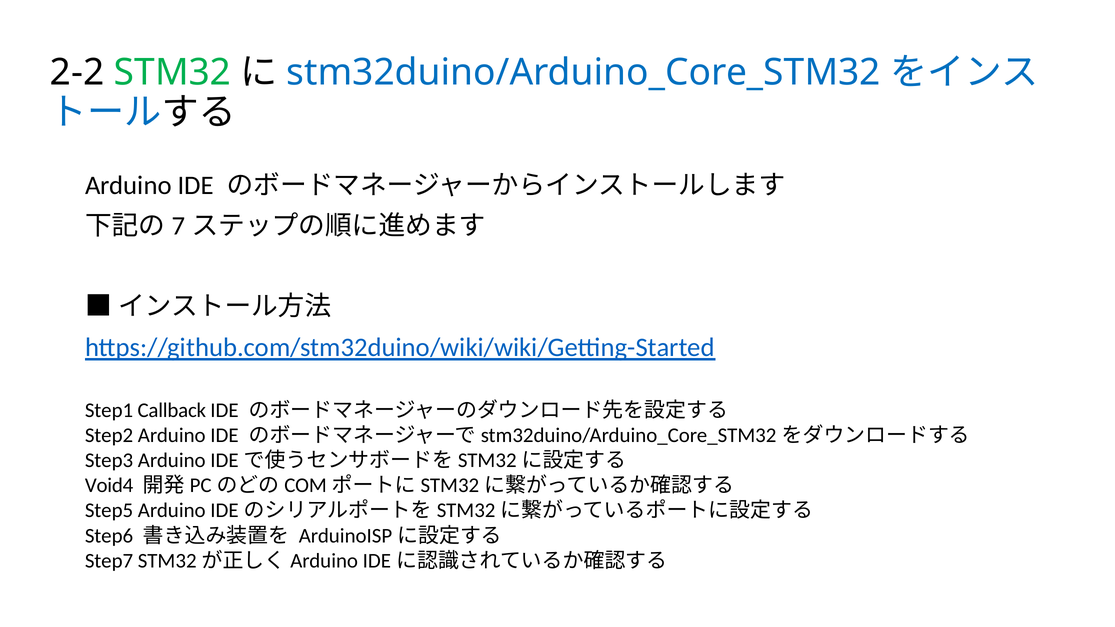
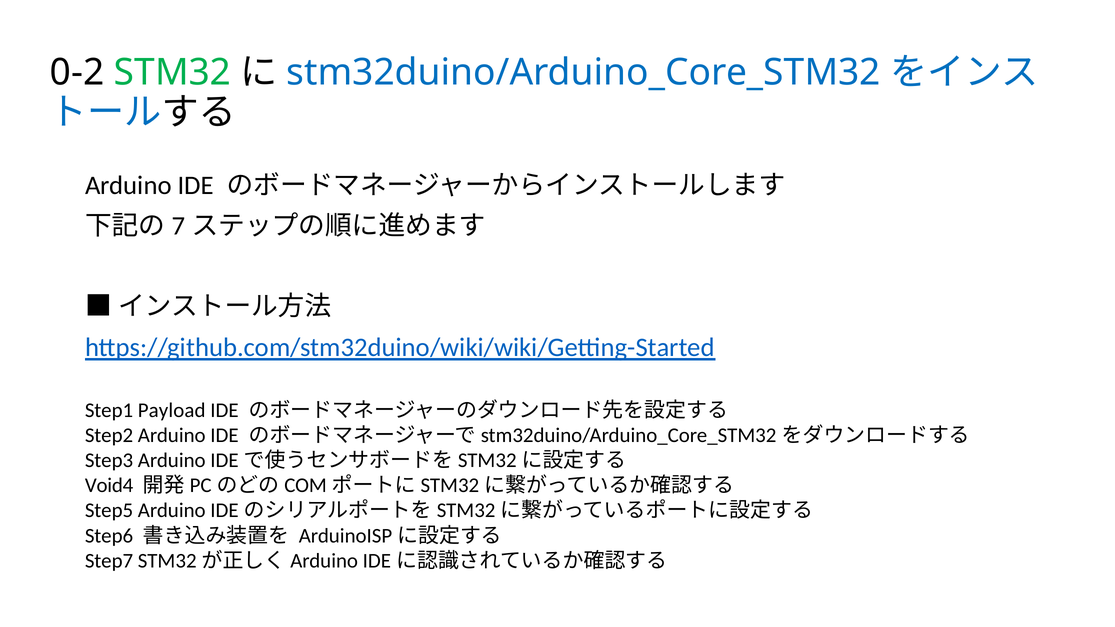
2-2: 2-2 -> 0-2 (77, 72)
Callback: Callback -> Payload (172, 410)
